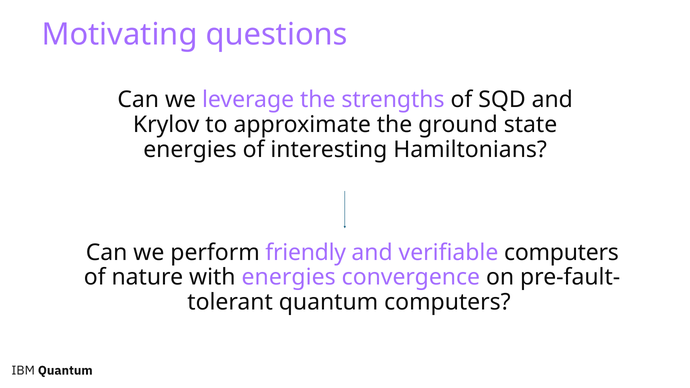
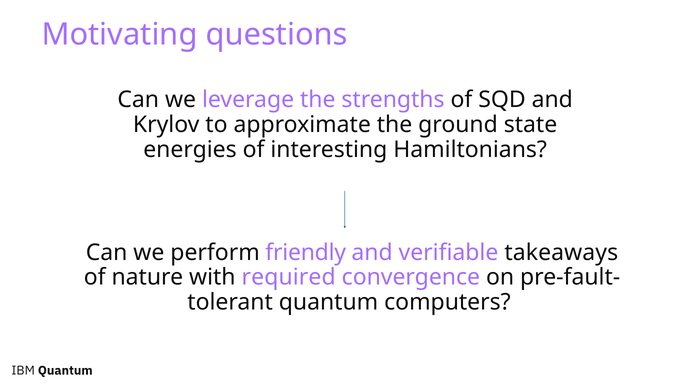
verifiable computers: computers -> takeaways (561, 252)
with energies: energies -> required (289, 277)
